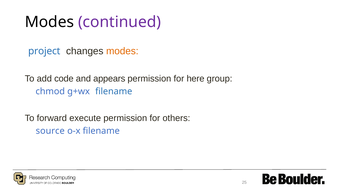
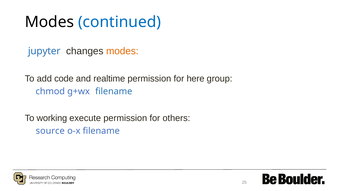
continued colour: purple -> blue (120, 22)
project: project -> jupyter (44, 51)
appears: appears -> realtime (109, 79)
forward: forward -> working (52, 118)
